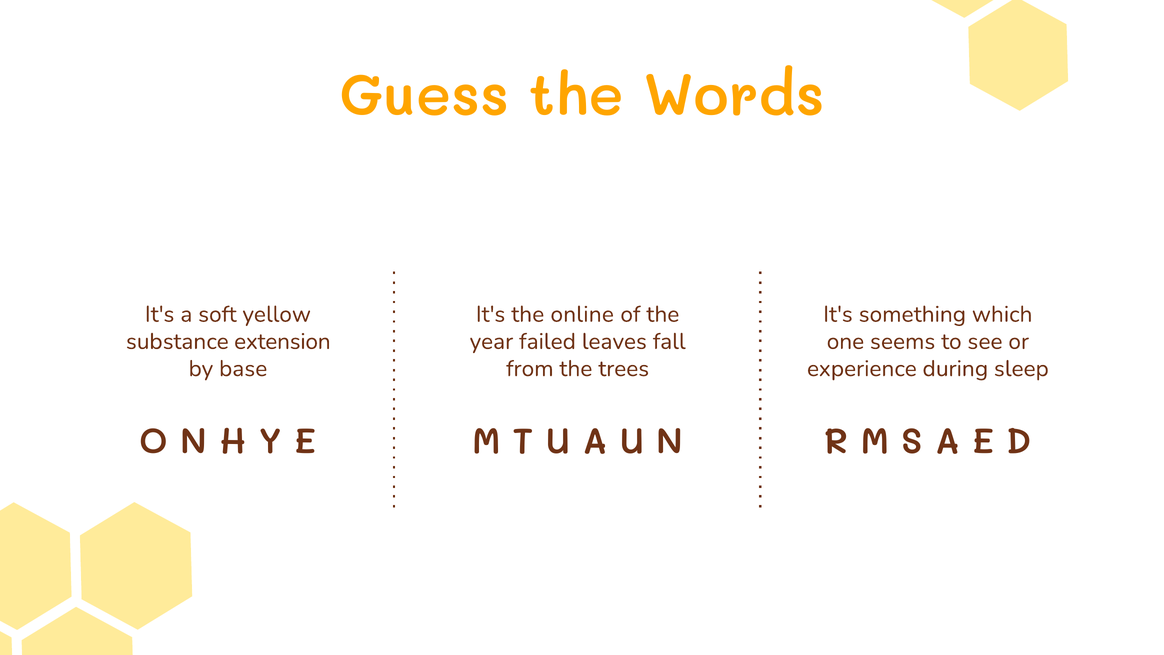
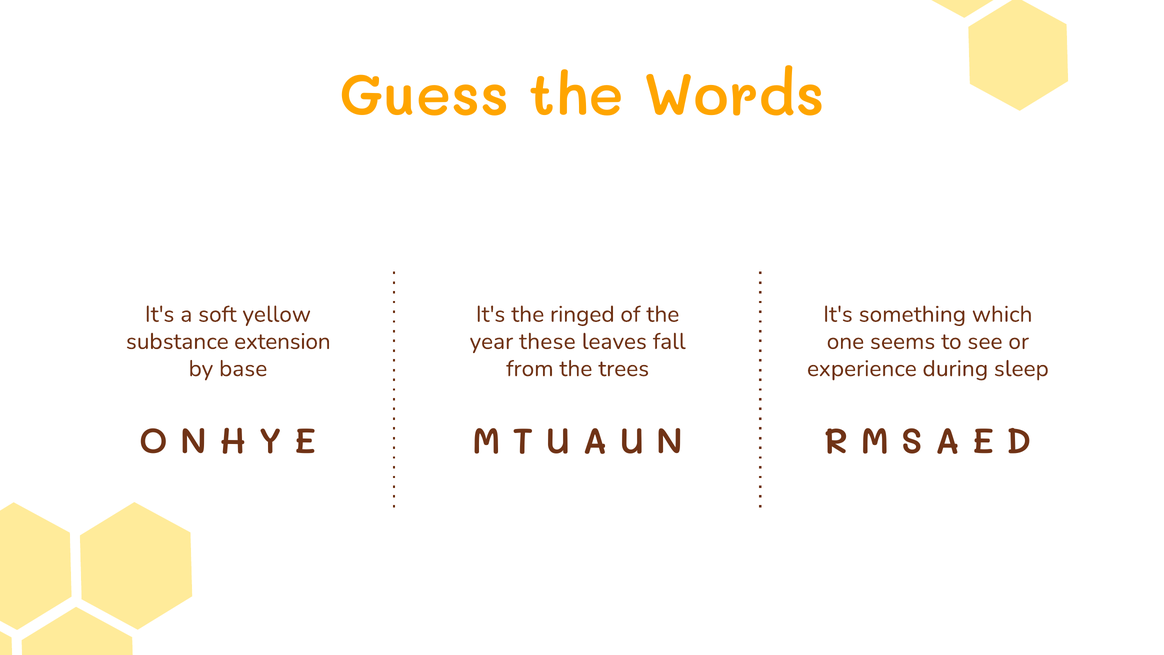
online: online -> ringed (582, 314)
failed: failed -> these (547, 341)
